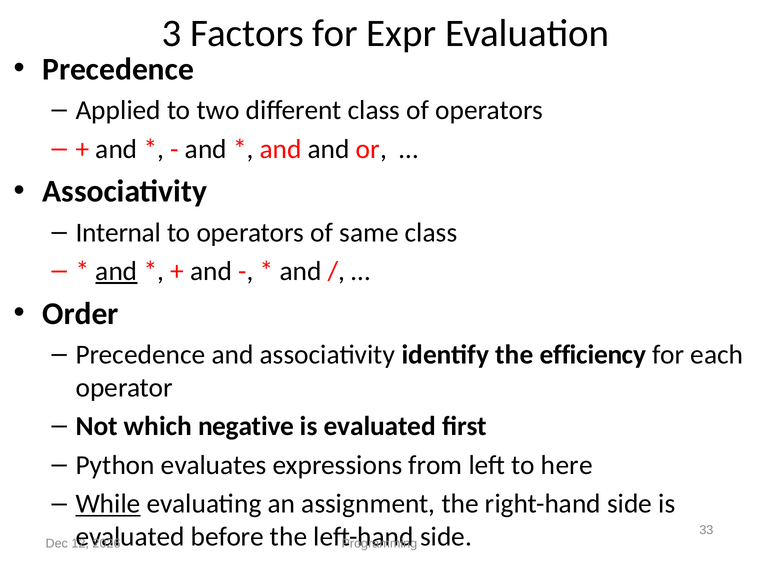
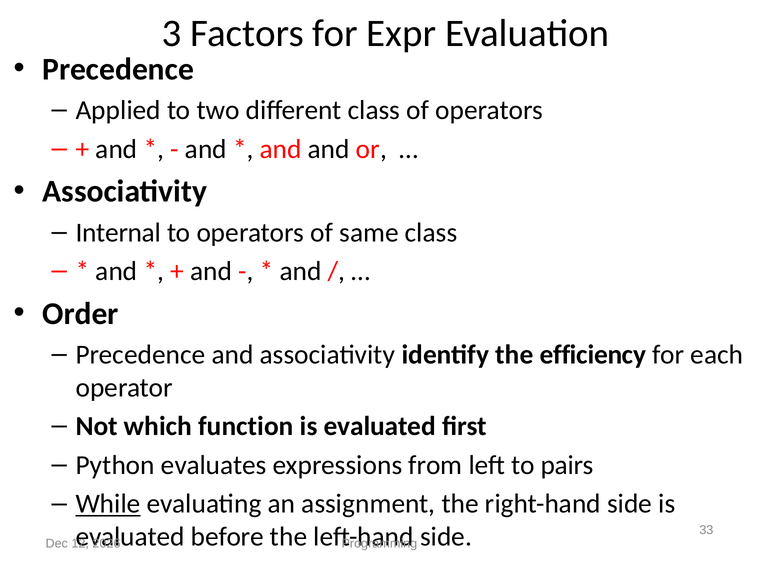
and underline: present -> none (116, 271)
negative: negative -> function (246, 427)
here: here -> pairs (567, 465)
